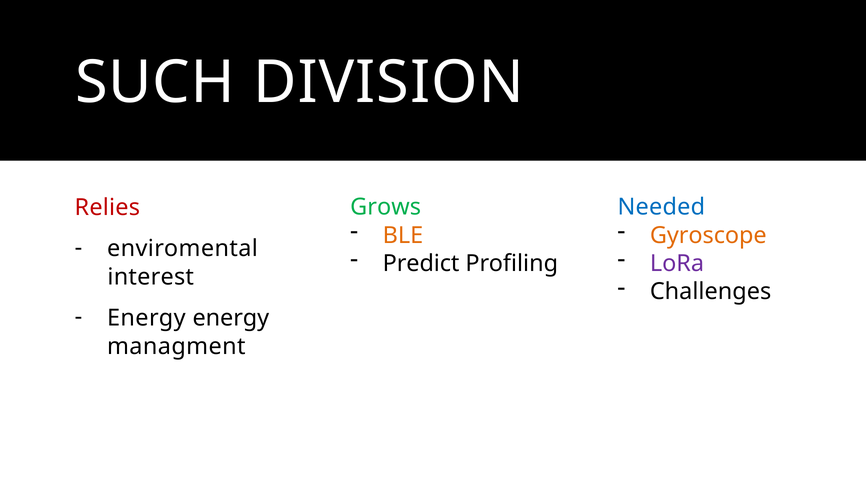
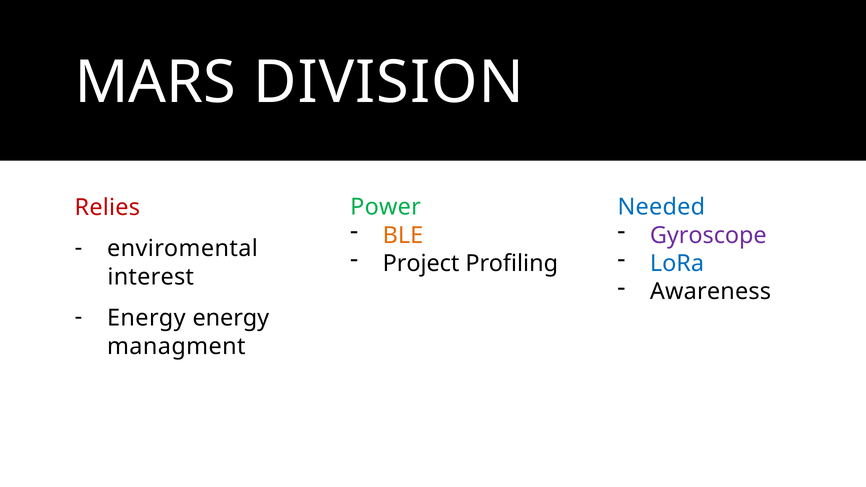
SUCH: SUCH -> MARS (155, 83)
Grows: Grows -> Power (386, 207)
Gyroscope colour: orange -> purple (708, 235)
Predict: Predict -> Project (421, 264)
LoRa colour: purple -> blue (677, 264)
Challenges: Challenges -> Awareness (710, 292)
